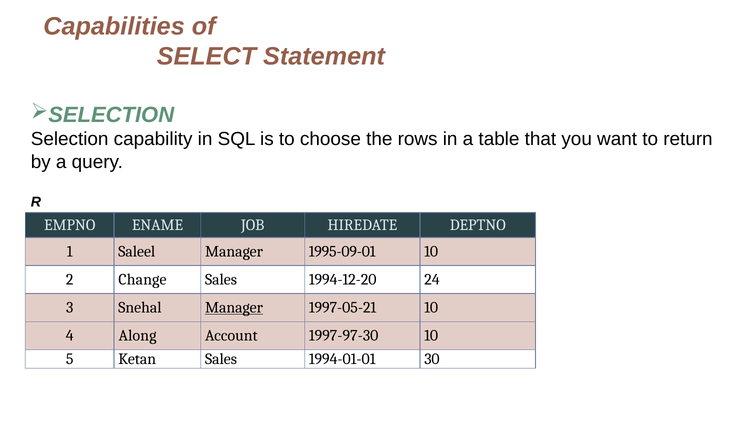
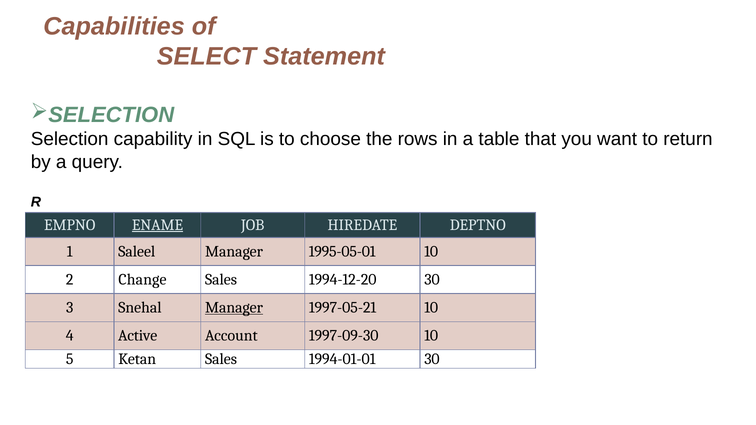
ENAME underline: none -> present (157, 225)
1995-09-01: 1995-09-01 -> 1995-05-01 (342, 252)
1994-12-20 24: 24 -> 30 (432, 280)
Along: Along -> Active (138, 336)
1997-97-30: 1997-97-30 -> 1997-09-30 (344, 336)
